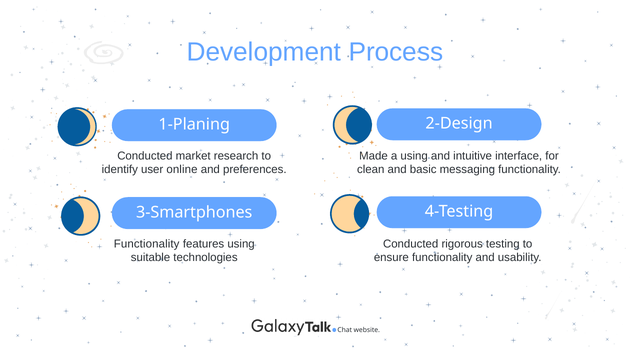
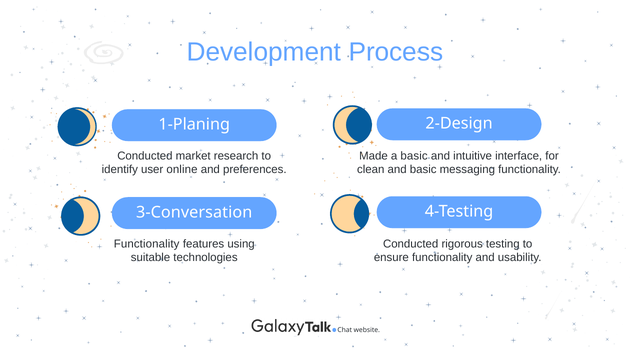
a using: using -> basic (414, 156)
3-Smartphones: 3-Smartphones -> 3-Conversation (194, 212)
